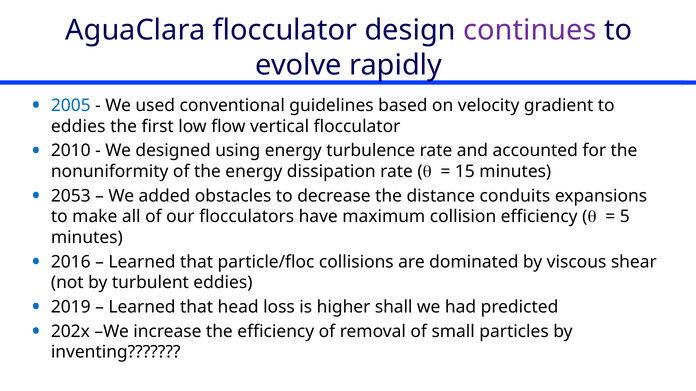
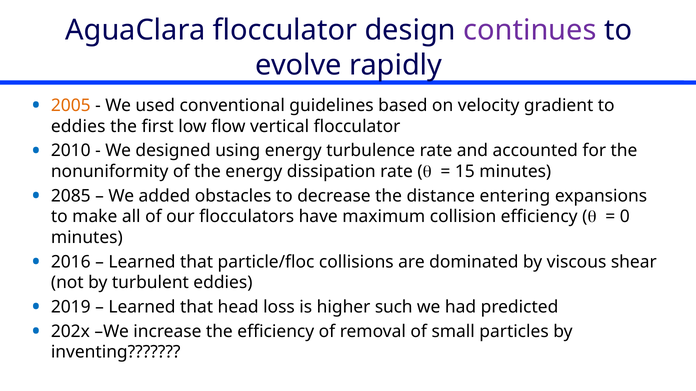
2005 colour: blue -> orange (71, 106)
2053: 2053 -> 2085 (71, 196)
conduits: conduits -> entering (515, 196)
5: 5 -> 0 (625, 217)
shall: shall -> such (394, 307)
